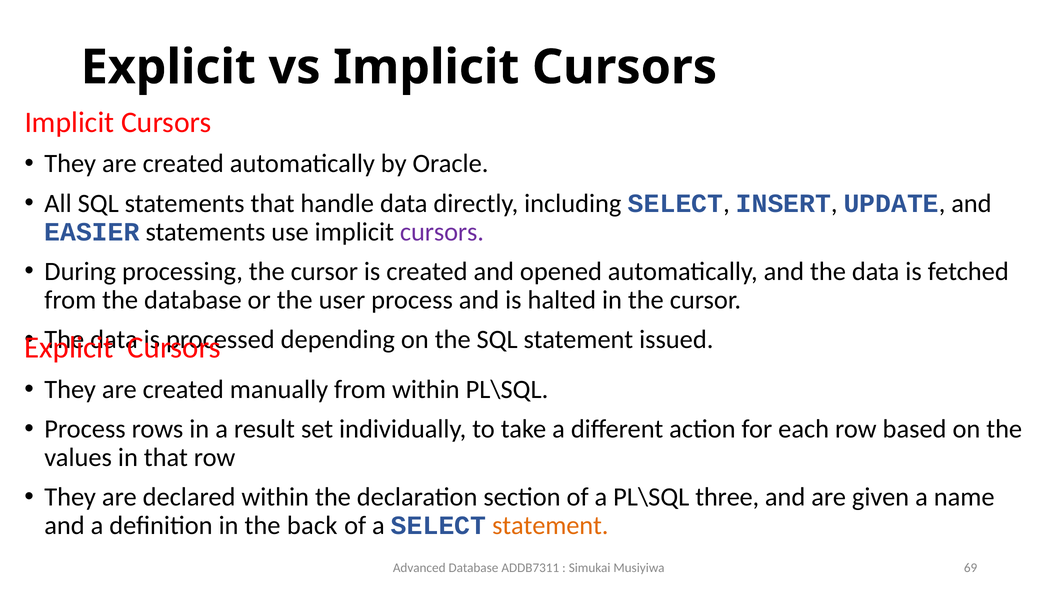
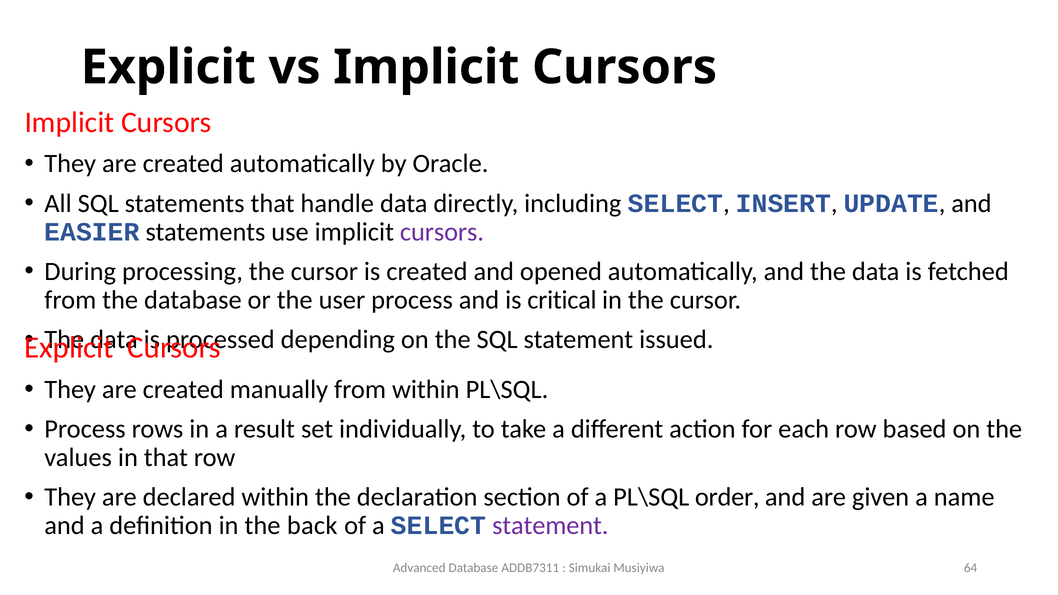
halted: halted -> critical (562, 300)
three: three -> order (727, 497)
statement colour: orange -> purple (550, 526)
69: 69 -> 64 (971, 568)
